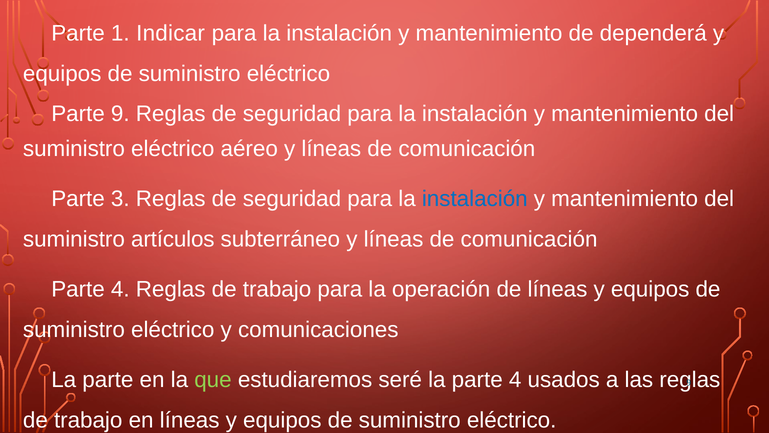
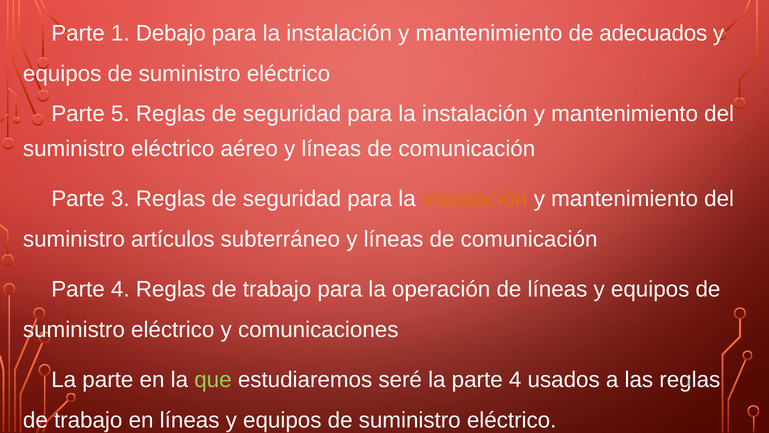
Indicar: Indicar -> Debajo (171, 34)
dependerá: dependerá -> adecuados (653, 34)
Parte 9: 9 -> 5 (120, 114)
instalación colour: blue -> orange (475, 199)
